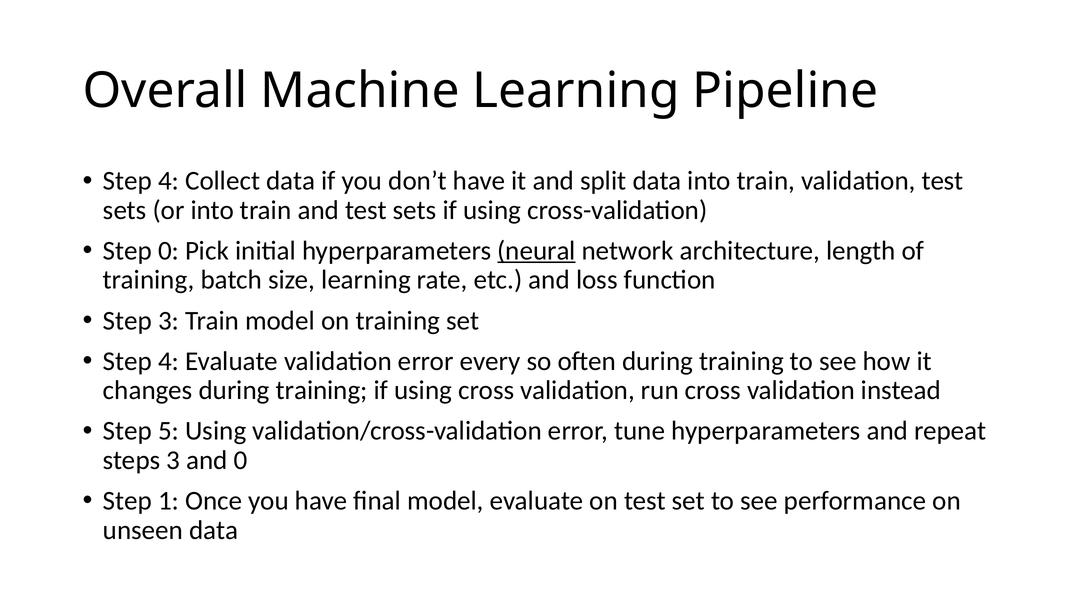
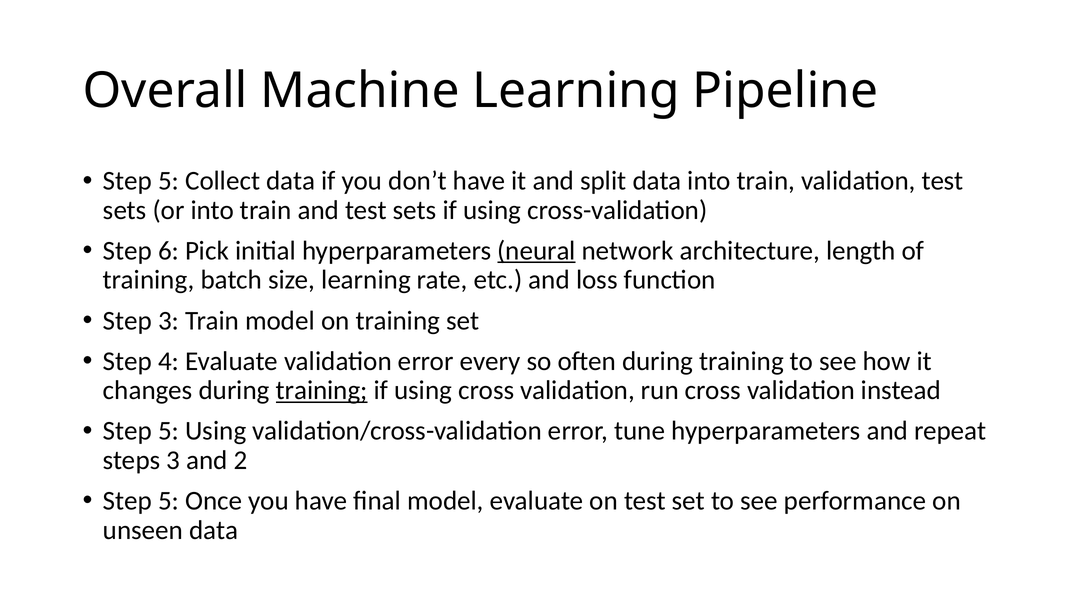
4: 4 -> 5 (168, 181)
Step 0: 0 -> 6 (168, 251)
training underline: none -> present (322, 390)
and 0: 0 -> 2 (241, 460)
1: 1 -> 5 (168, 501)
